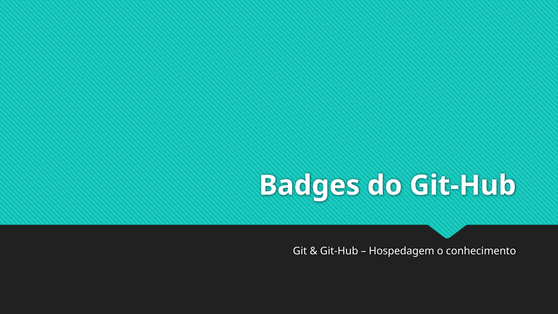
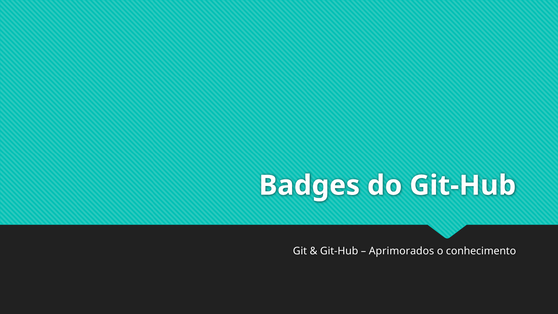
Hospedagem: Hospedagem -> Aprimorados (401, 251)
